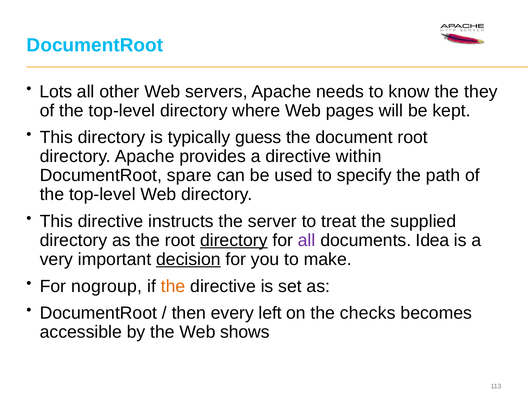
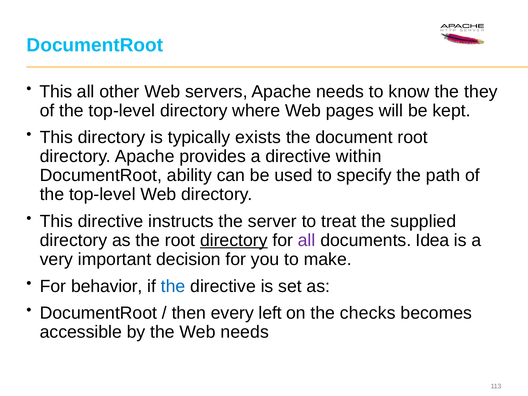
Lots: Lots -> This (56, 92)
guess: guess -> exists (258, 137)
spare: spare -> ability (189, 175)
decision underline: present -> none (188, 259)
nogroup: nogroup -> behavior (107, 286)
the colour: orange -> blue (173, 286)
Web shows: shows -> needs (245, 332)
